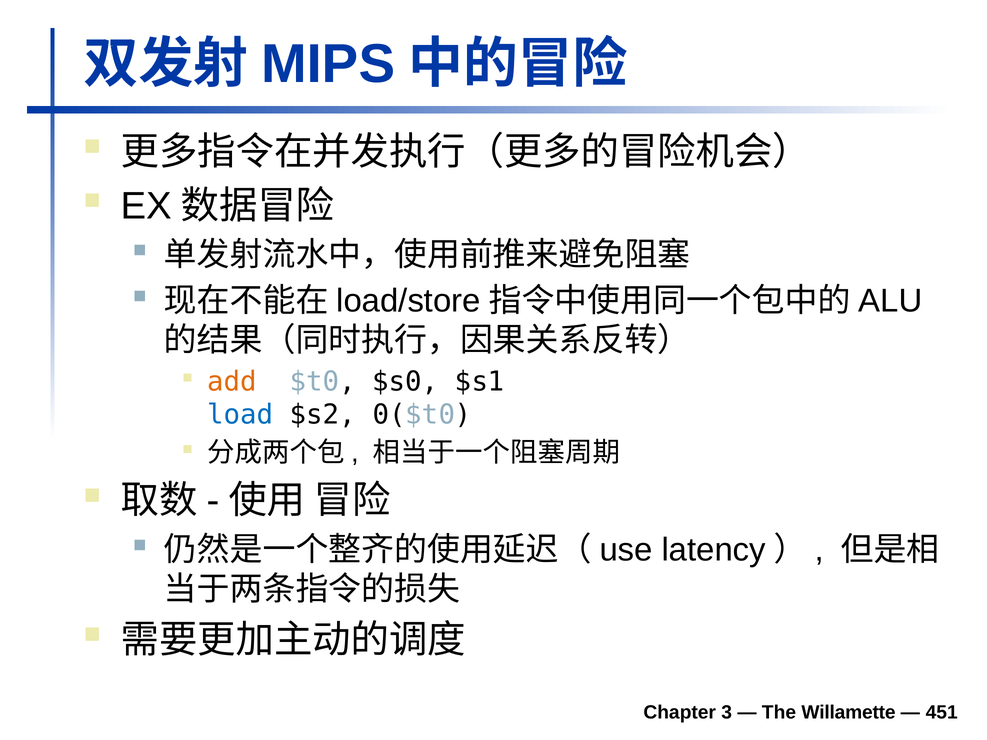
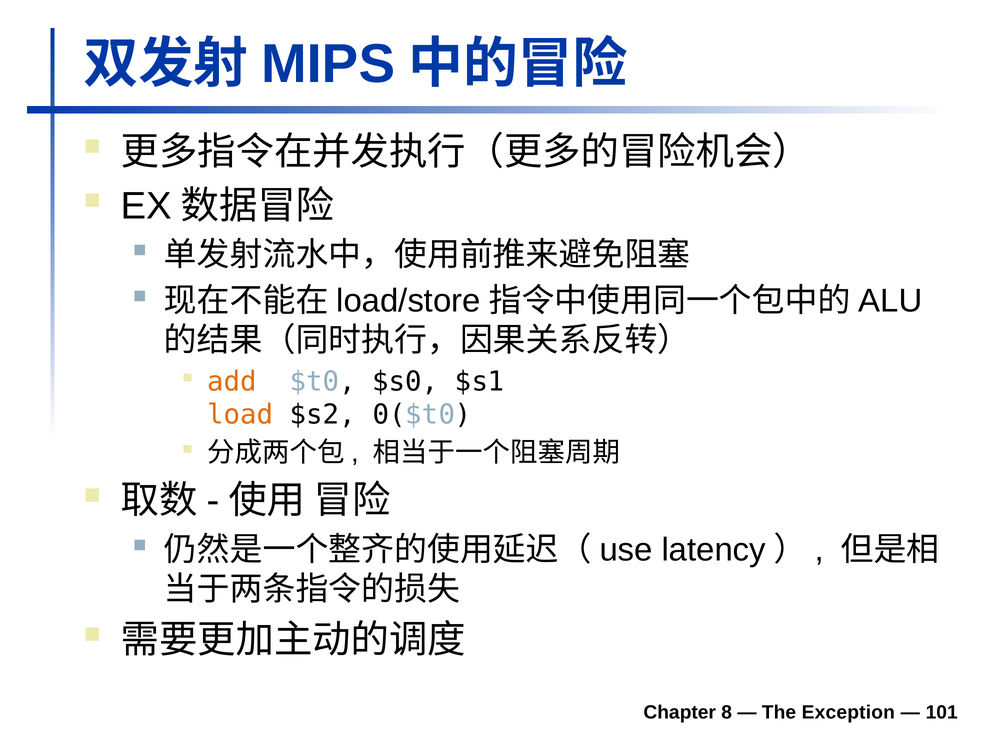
load colour: blue -> orange (240, 415)
3: 3 -> 8 (727, 712)
Willamette: Willamette -> Exception (848, 712)
451: 451 -> 101 (942, 712)
